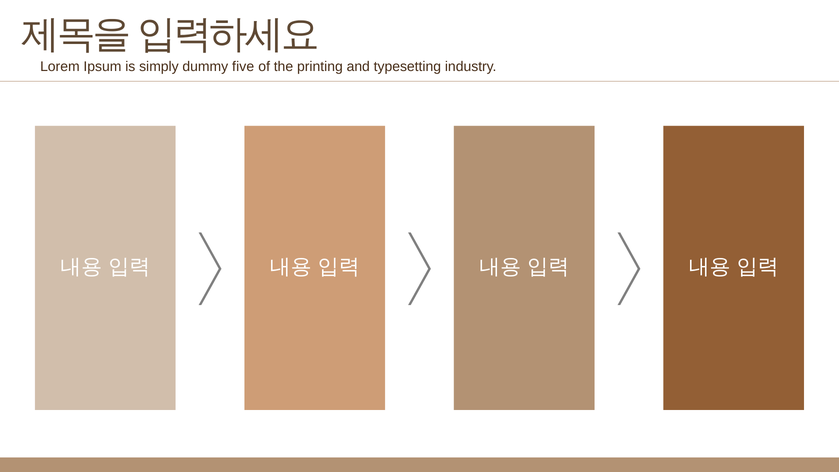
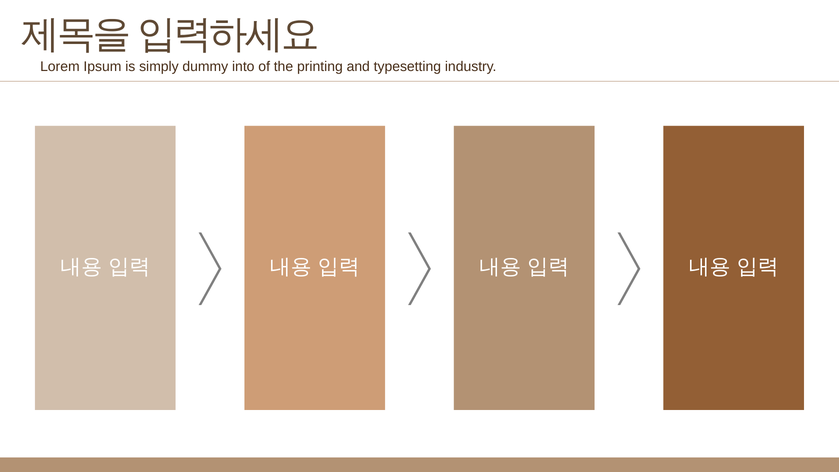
five: five -> into (243, 67)
